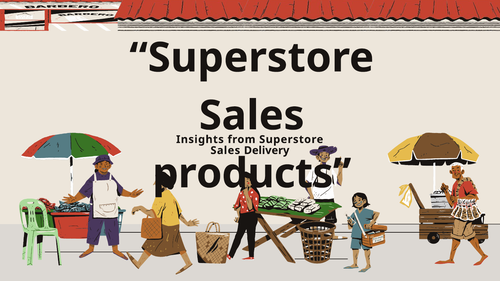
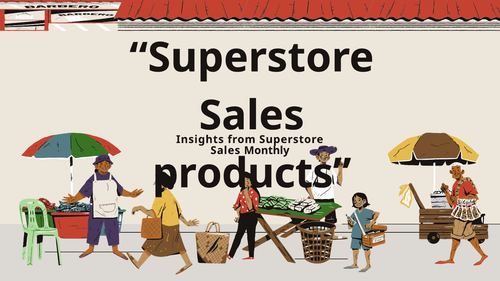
Delivery: Delivery -> Monthly (267, 151)
